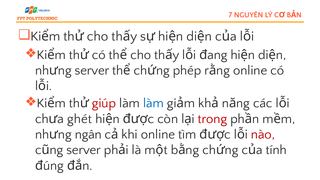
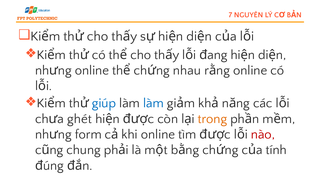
server: server -> online (92, 70)
phép: phép -> nhau (187, 70)
giúp colour: red -> blue (104, 103)
trong colour: red -> orange (212, 119)
ngân: ngân -> form (88, 134)
server: server -> chung (84, 150)
